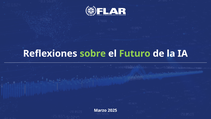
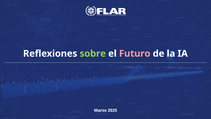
Futuro colour: light green -> pink (135, 53)
